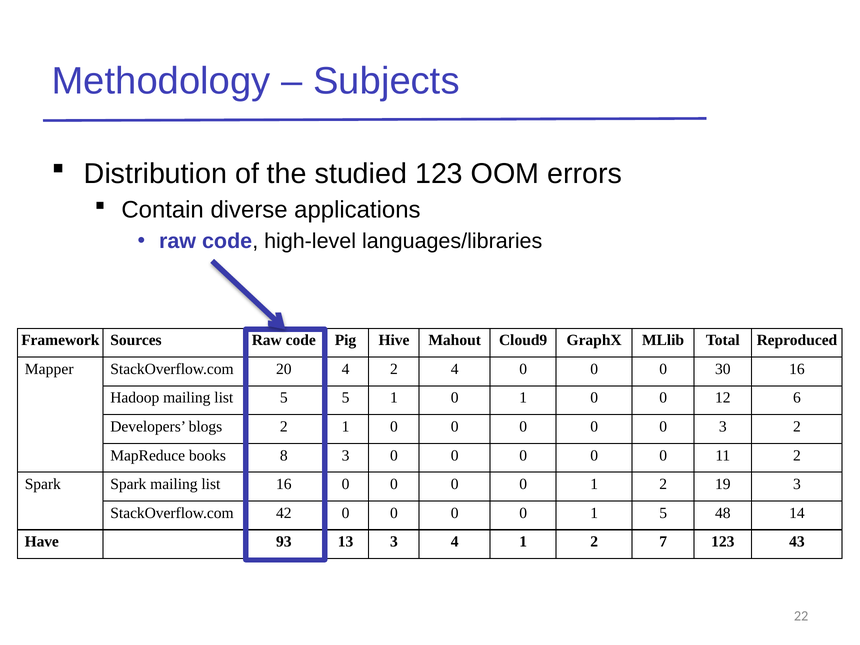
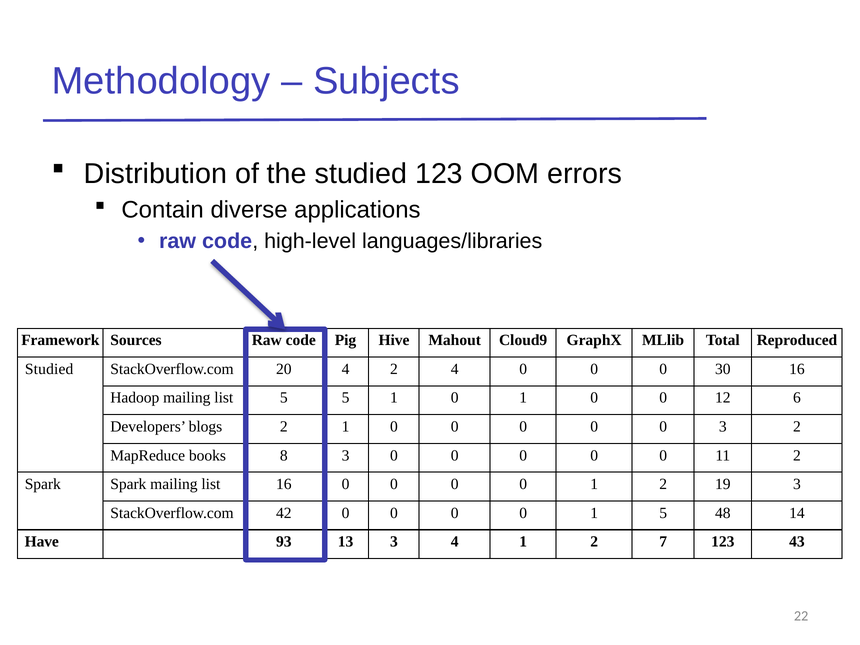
Mapper: Mapper -> Studied (49, 369)
